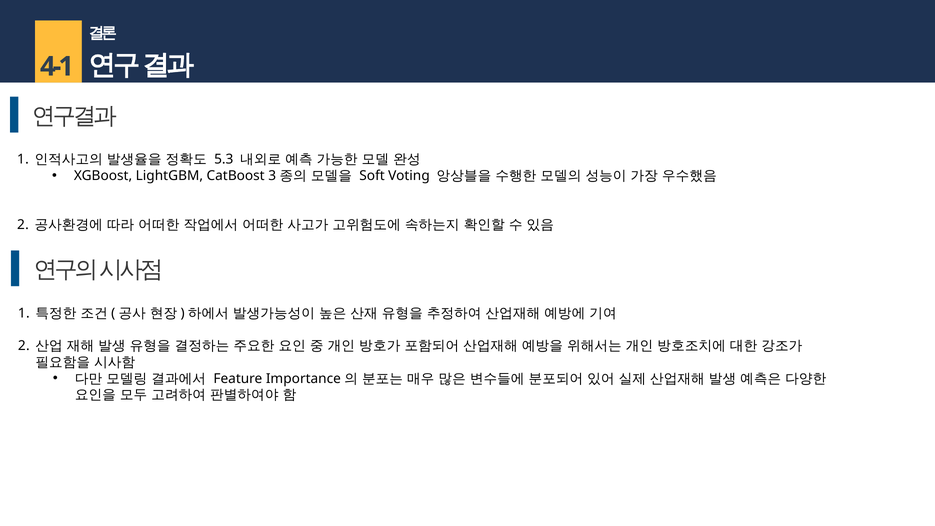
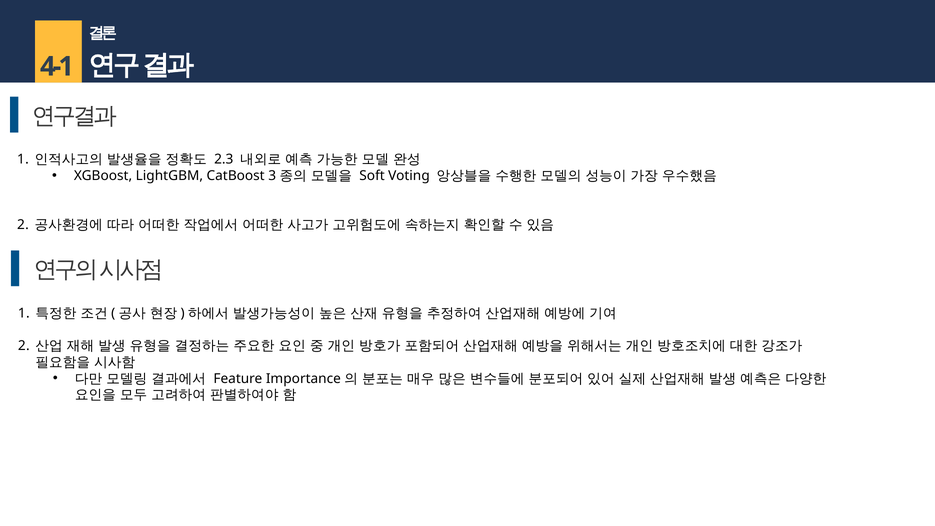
5.3: 5.3 -> 2.3 (224, 159)
